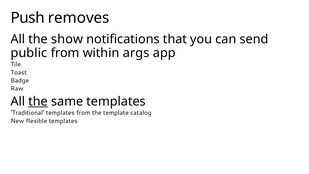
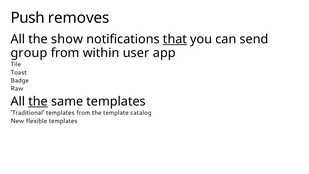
that underline: none -> present (175, 39)
public: public -> group (29, 53)
args: args -> user (136, 53)
